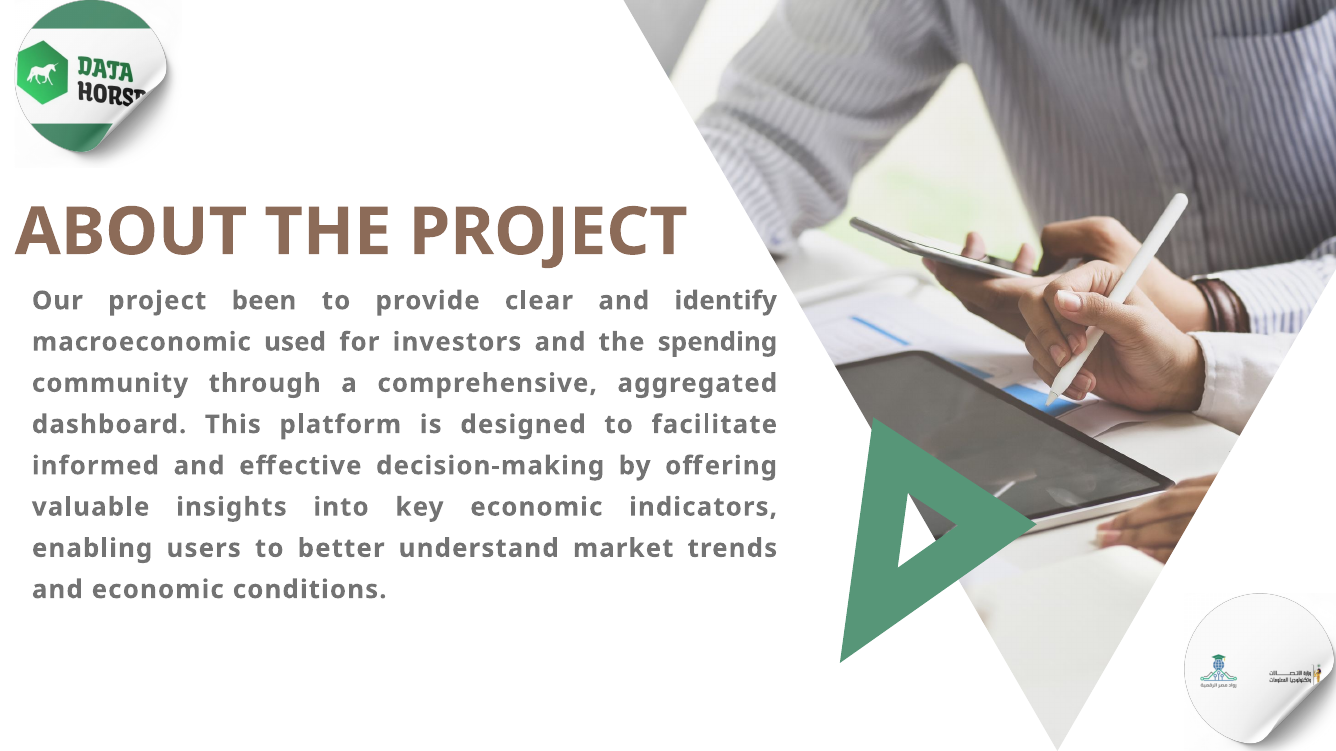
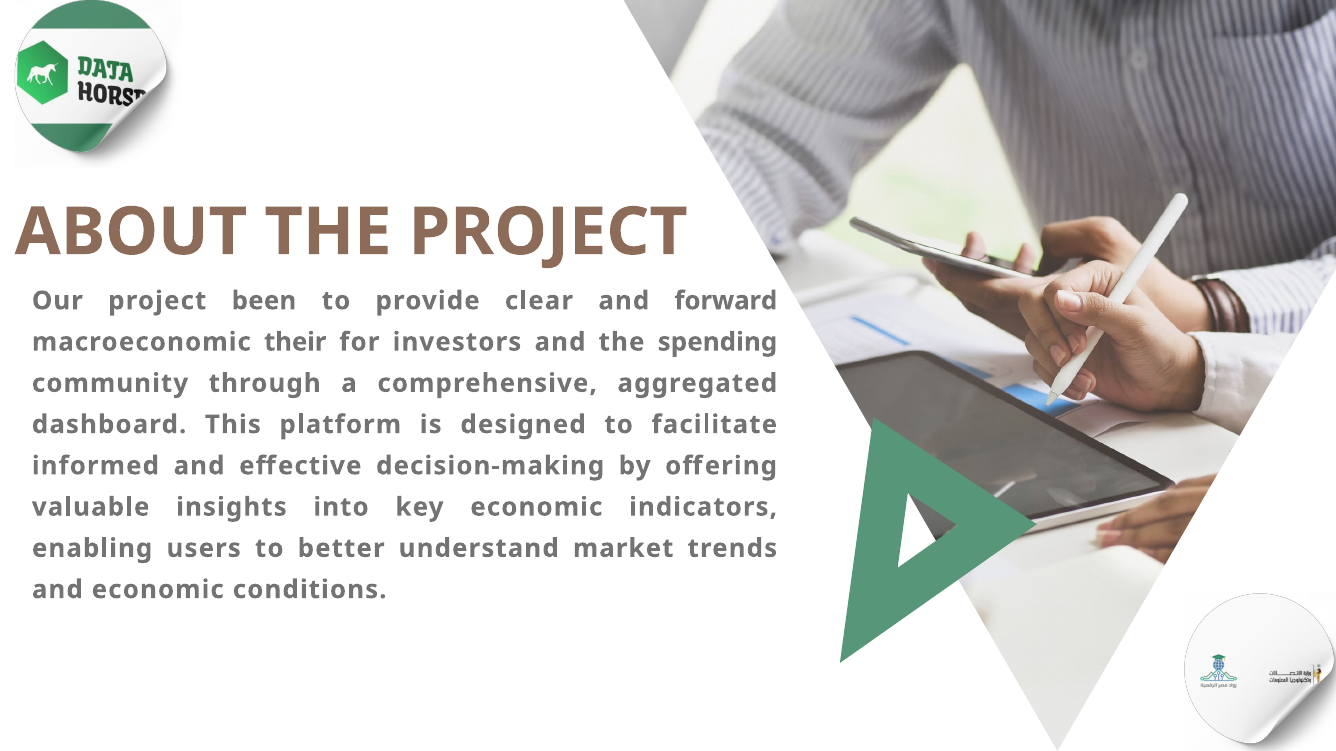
identify: identify -> forward (726, 301)
used: used -> their (295, 342)
